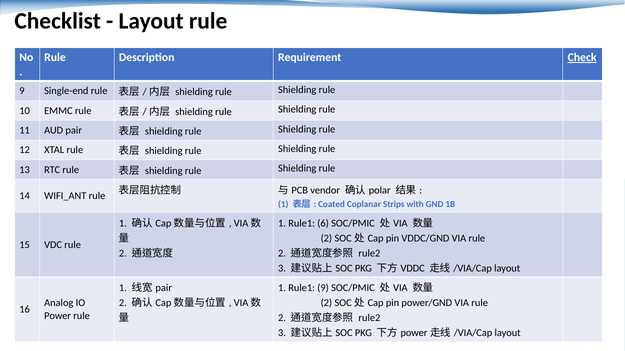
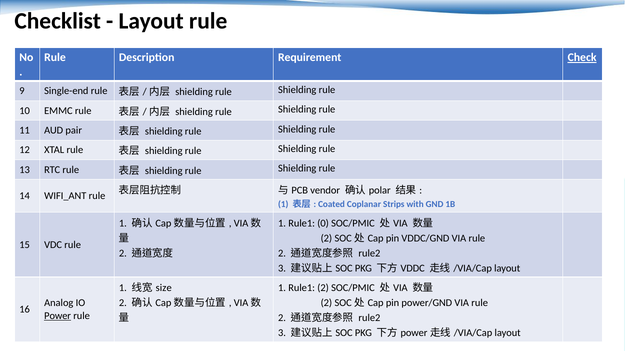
6: 6 -> 0 (323, 224)
pair: pair -> size (164, 288)
Rule1 9: 9 -> 2 (323, 288)
Power underline: none -> present (58, 316)
